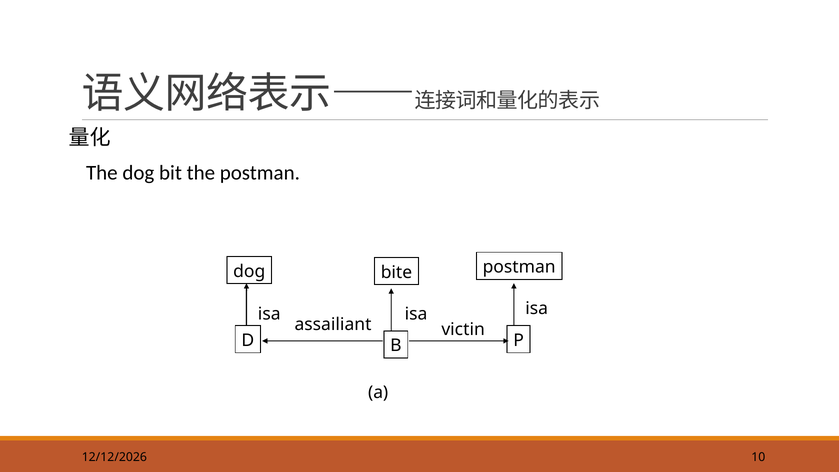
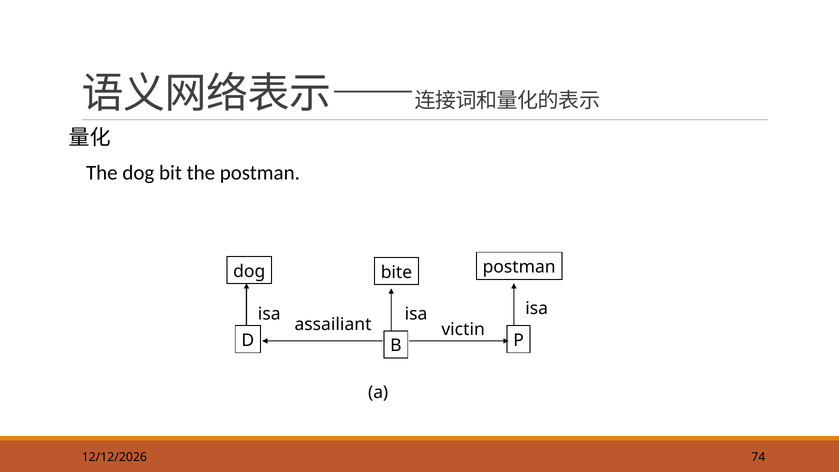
10: 10 -> 74 (758, 457)
